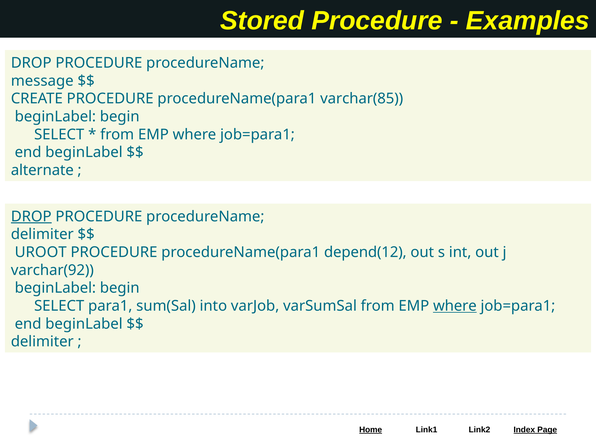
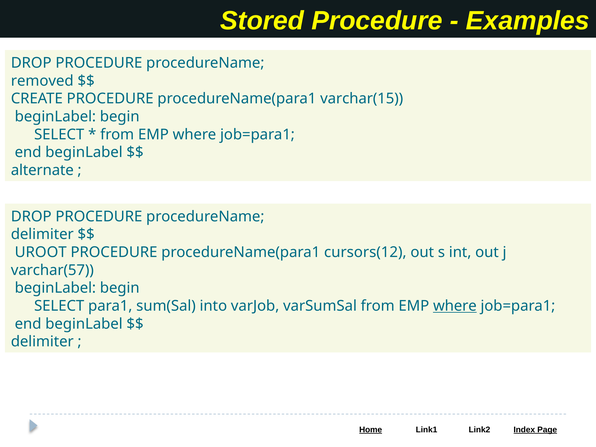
message: message -> removed (42, 81)
varchar(85: varchar(85 -> varchar(15 (362, 99)
DROP underline: present -> none (31, 217)
depend(12: depend(12 -> cursors(12 (365, 252)
varchar(92: varchar(92 -> varchar(57 (52, 270)
